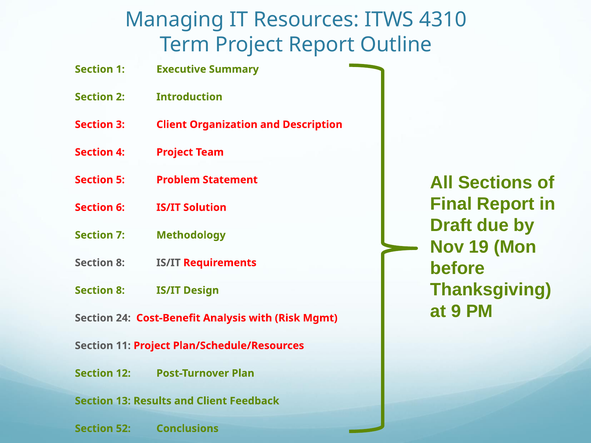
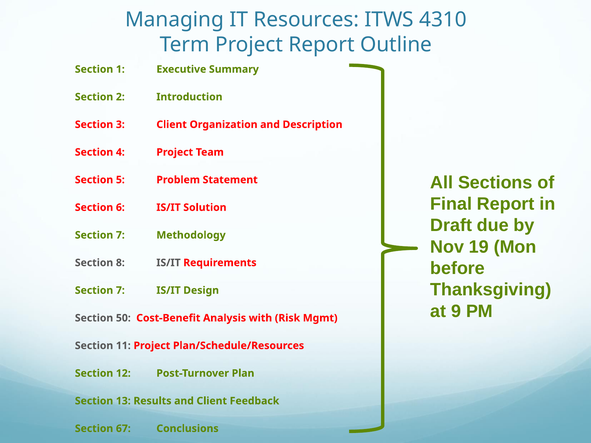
8: 8 -> 7 (120, 290)
24: 24 -> 50 (123, 318)
52: 52 -> 67 (123, 429)
